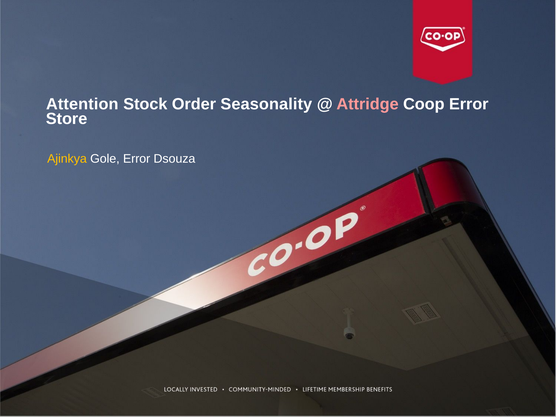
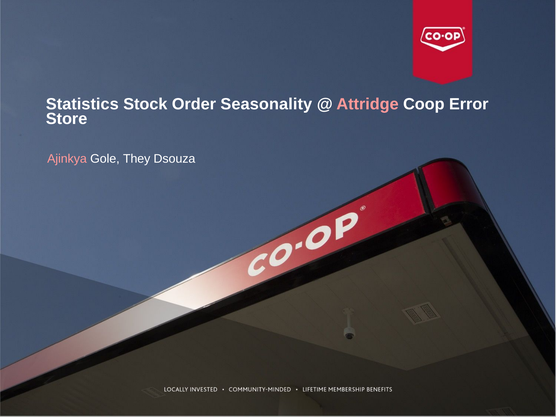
Attention: Attention -> Statistics (82, 104)
Ajinkya colour: yellow -> pink (67, 159)
Gole Error: Error -> They (137, 159)
